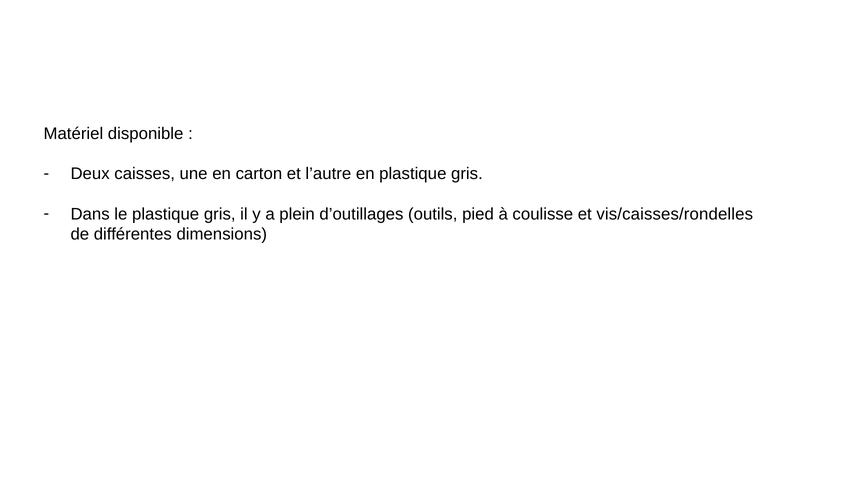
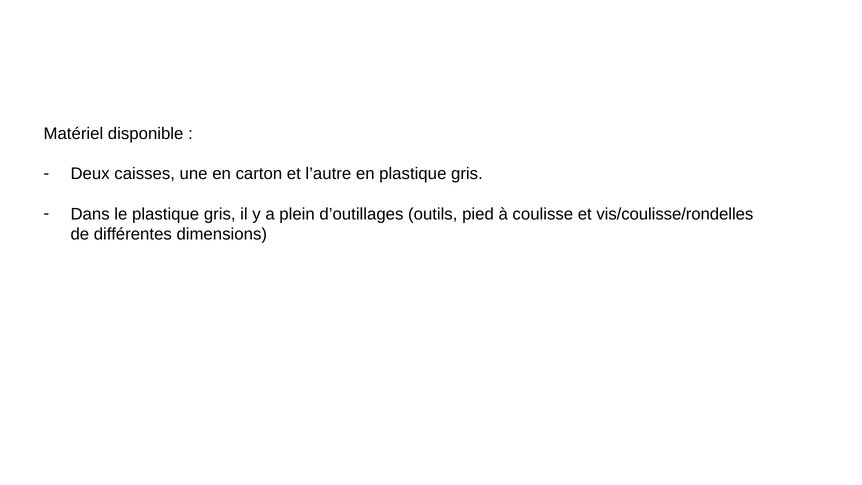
vis/caisses/rondelles: vis/caisses/rondelles -> vis/coulisse/rondelles (675, 214)
